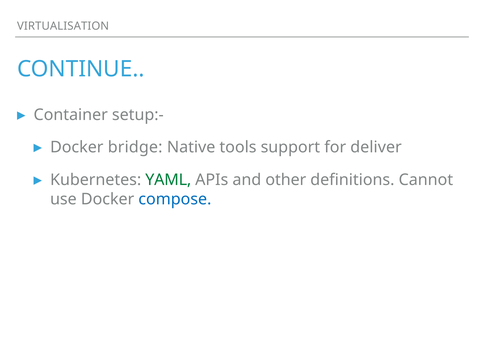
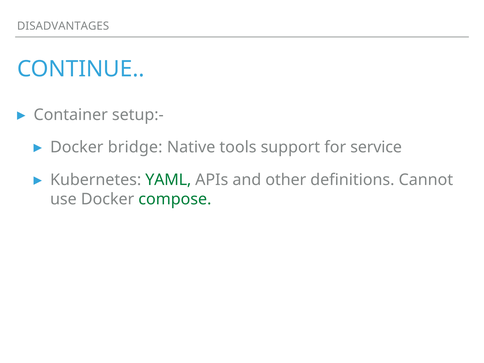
VIRTUALISATION: VIRTUALISATION -> DISADVANTAGES (63, 26)
deliver: deliver -> service (376, 147)
compose colour: blue -> green (175, 199)
